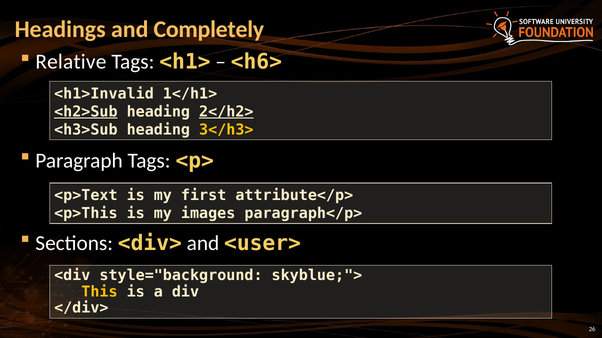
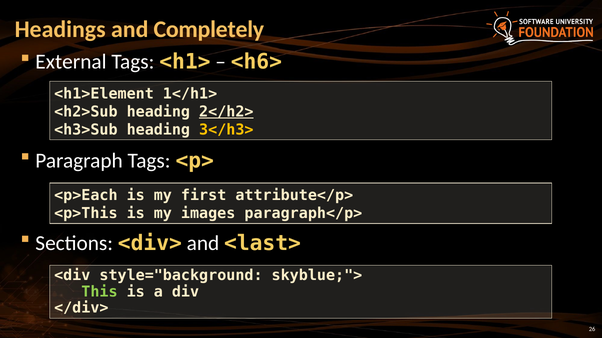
Relative: Relative -> External (71, 62)
<h1>Invalid: <h1>Invalid -> <h1>Element (104, 94)
<h2>Sub underline: present -> none (86, 112)
<p>Text: <p>Text -> <p>Each (86, 196)
<user>: <user> -> <last> (263, 244)
This colour: yellow -> light green (99, 292)
